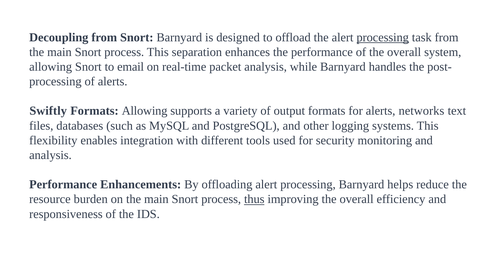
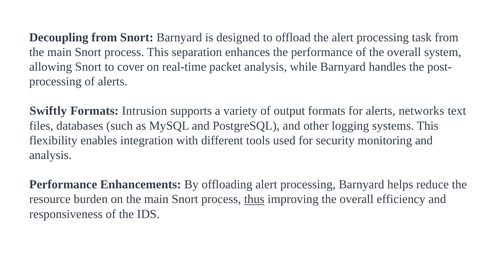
processing underline: present -> none (383, 37)
email: email -> cover (131, 67)
Formats Allowing: Allowing -> Intrusion (144, 111)
